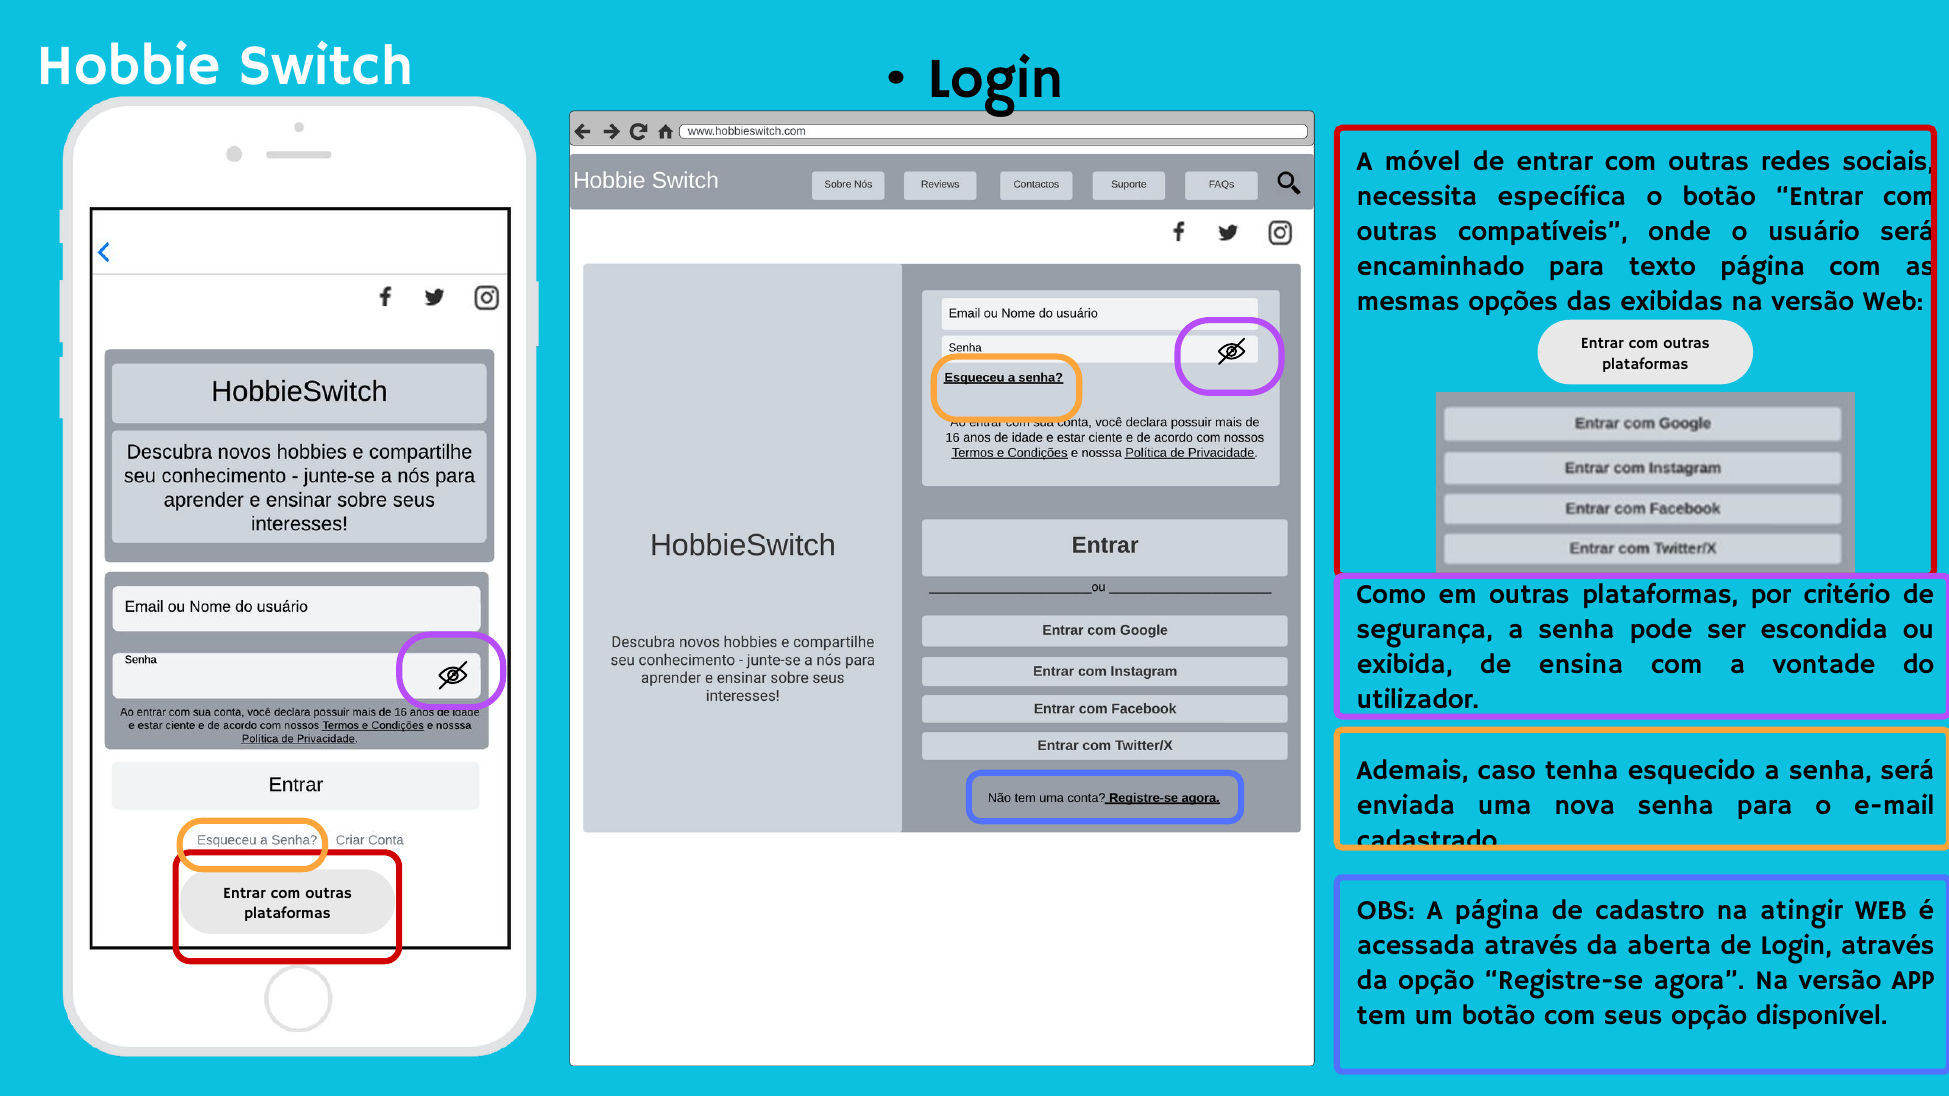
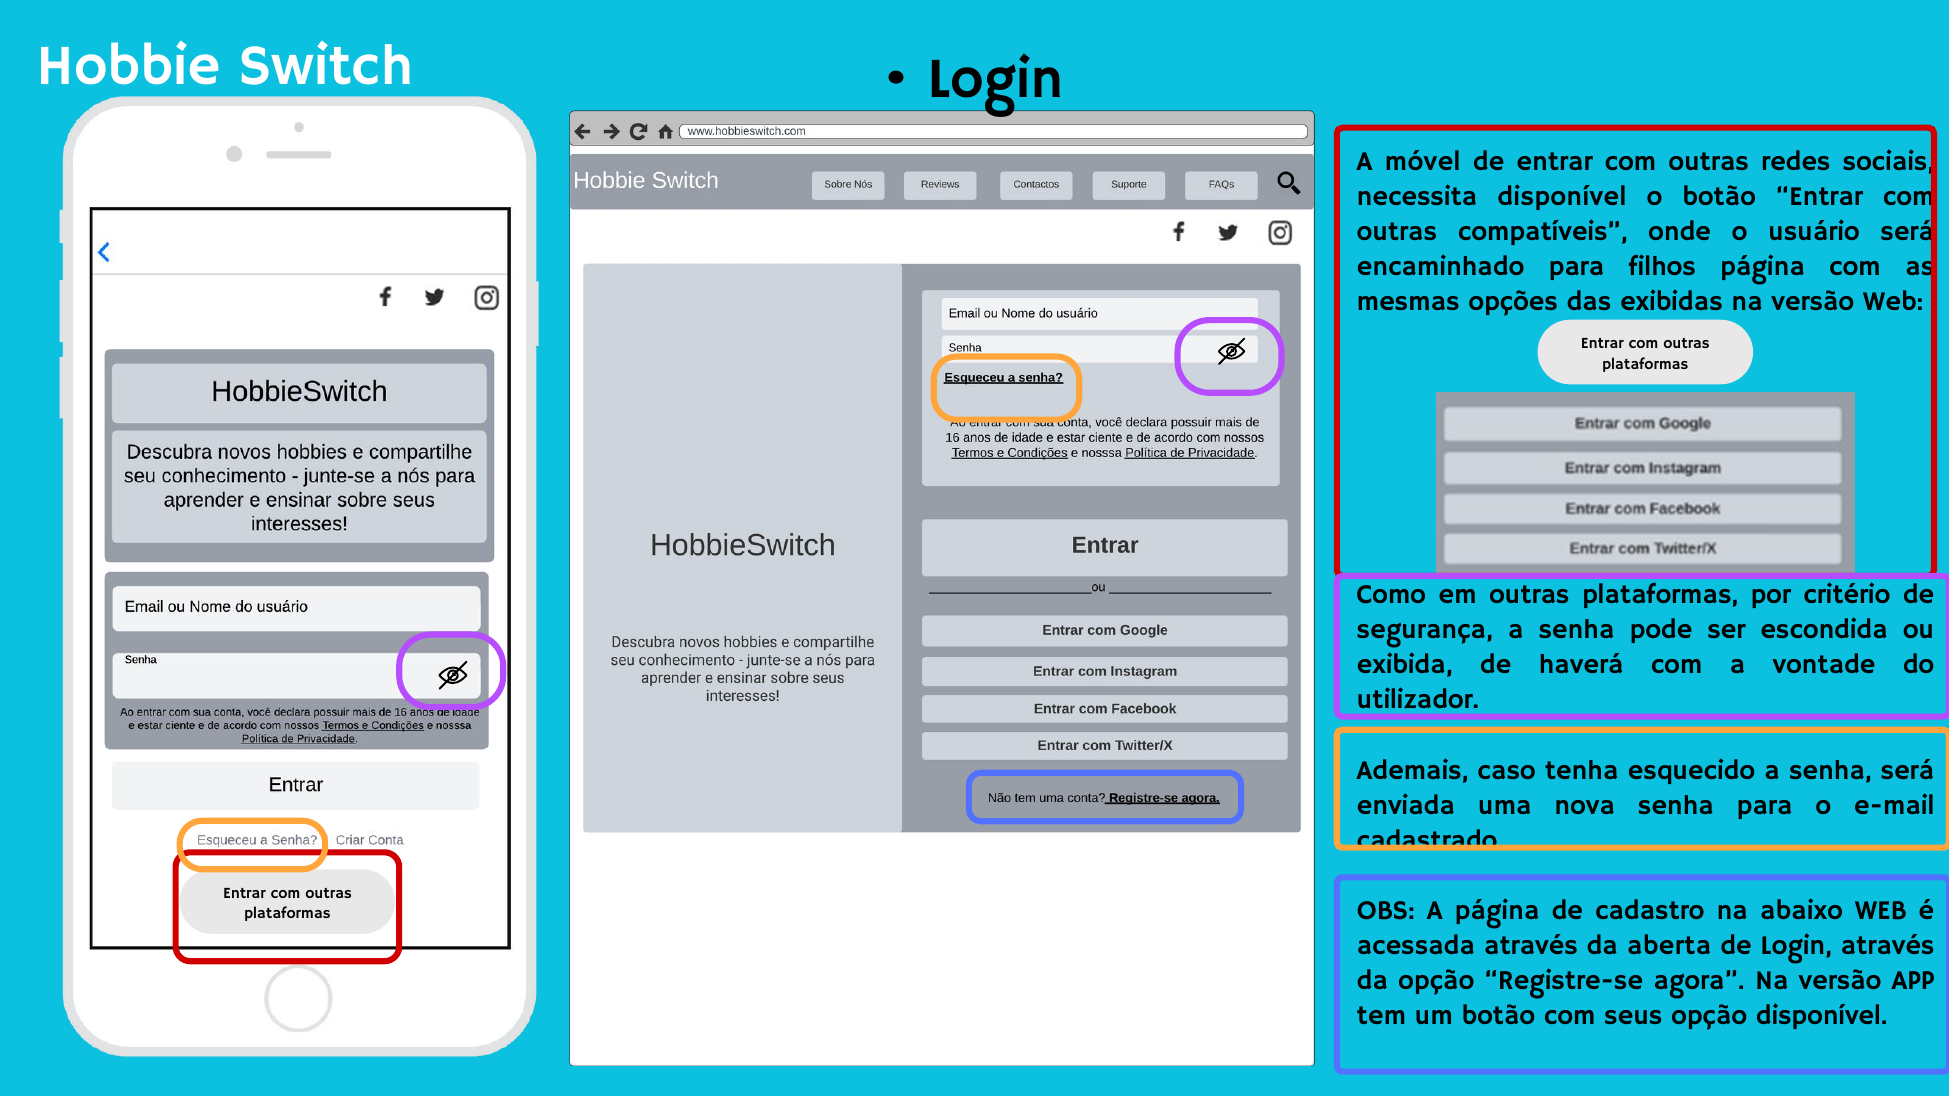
necessita específica: específica -> disponível (1562, 197)
texto: texto -> filhos (1662, 267)
ensina: ensina -> haverá (1581, 665)
atingir: atingir -> abaixo (1801, 911)
